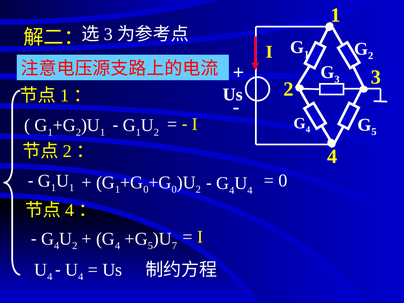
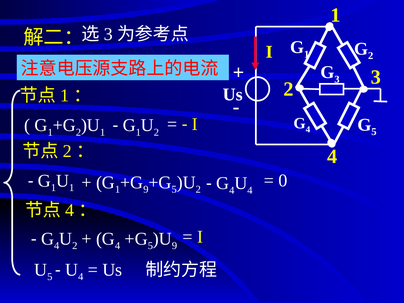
0: 0 -> 9 (146, 189)
0: 0 -> 5 (174, 189)
7: 7 -> 9 (175, 246)
4: 4 -> 5 (50, 277)
